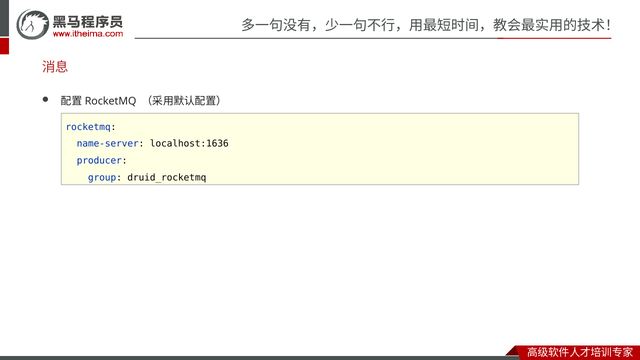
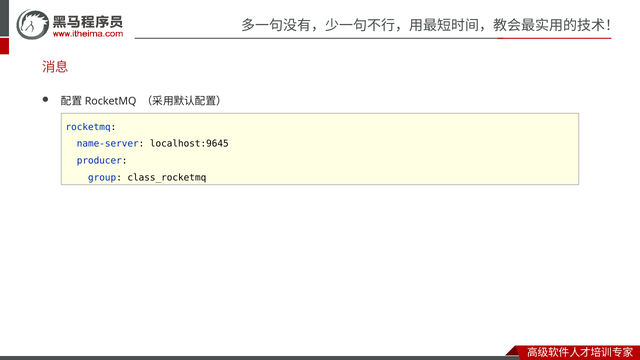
localhost:1636: localhost:1636 -> localhost:9645 (189, 144)
druid_rocketmq: druid_rocketmq -> class_rocketmq (167, 177)
